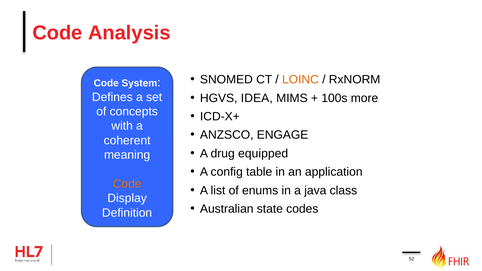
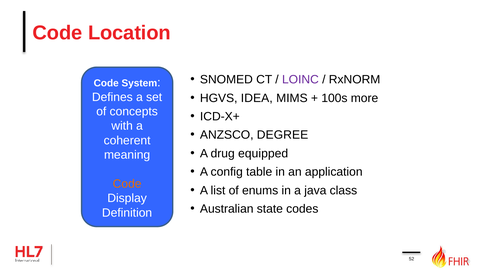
Analysis: Analysis -> Location (129, 33)
LOINC colour: orange -> purple (300, 80)
ENGAGE: ENGAGE -> DEGREE (283, 135)
